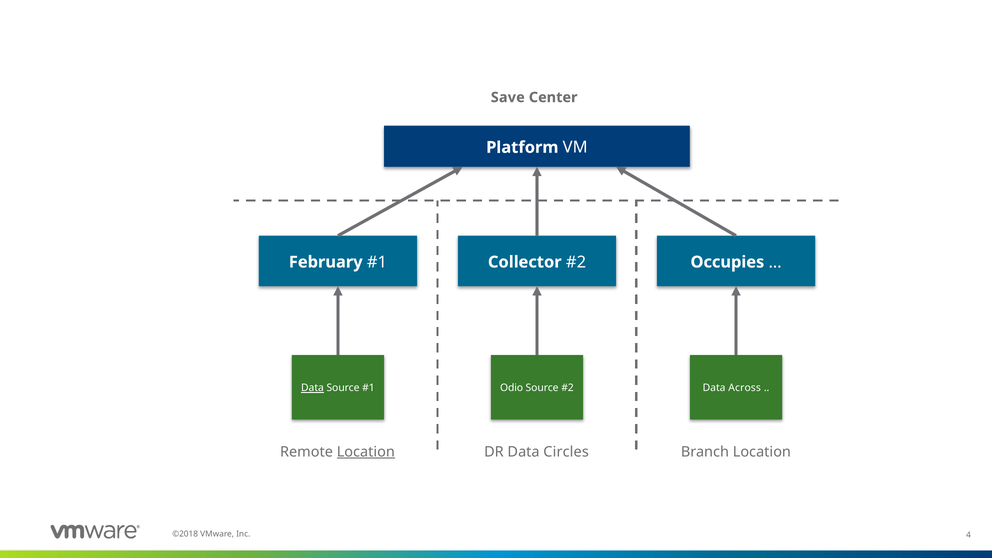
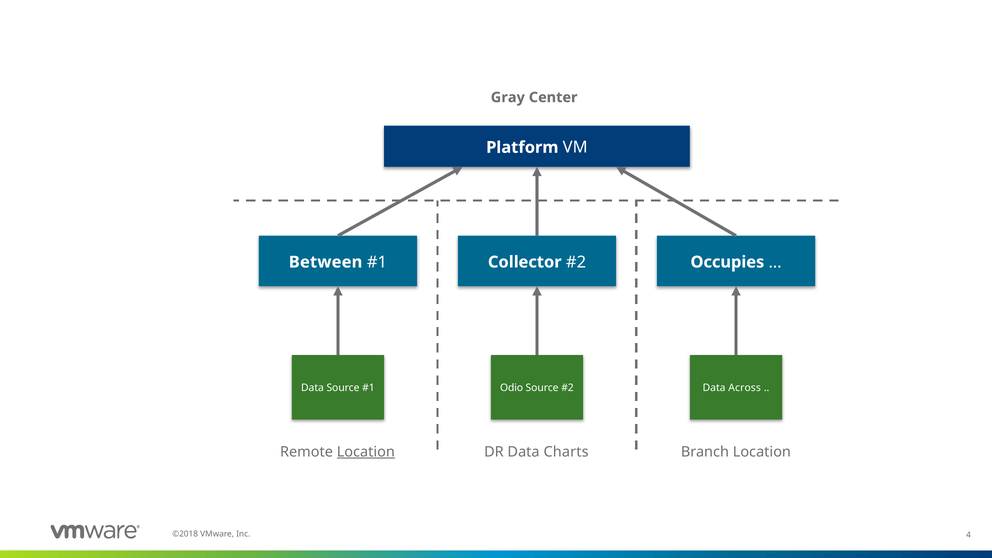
Save: Save -> Gray (508, 97)
February: February -> Between (326, 262)
Data underline: present -> none (312, 388)
Circles: Circles -> Charts (566, 452)
